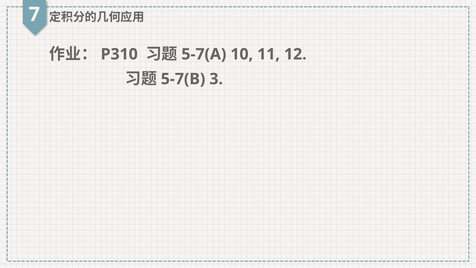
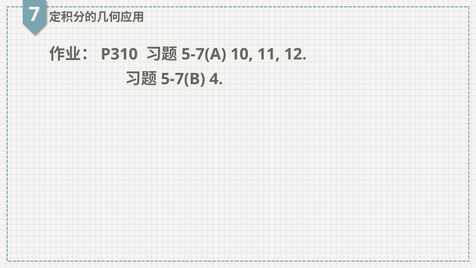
3: 3 -> 4 (216, 79)
